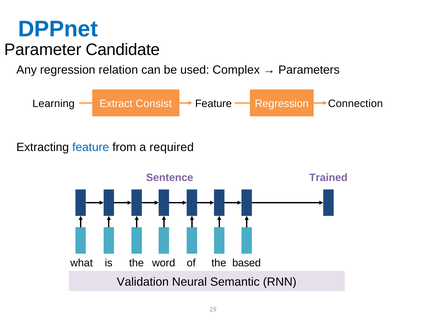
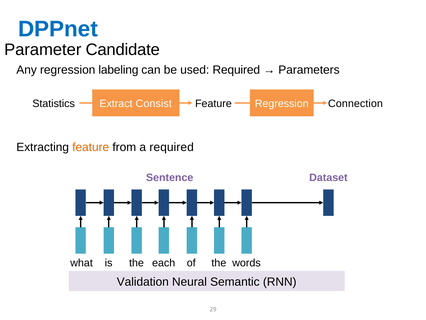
relation: relation -> labeling (118, 70)
used Complex: Complex -> Required (236, 70)
Learning: Learning -> Statistics (54, 103)
feature colour: blue -> orange (91, 147)
Trained: Trained -> Dataset (328, 178)
word: word -> each (164, 262)
based: based -> words (247, 262)
